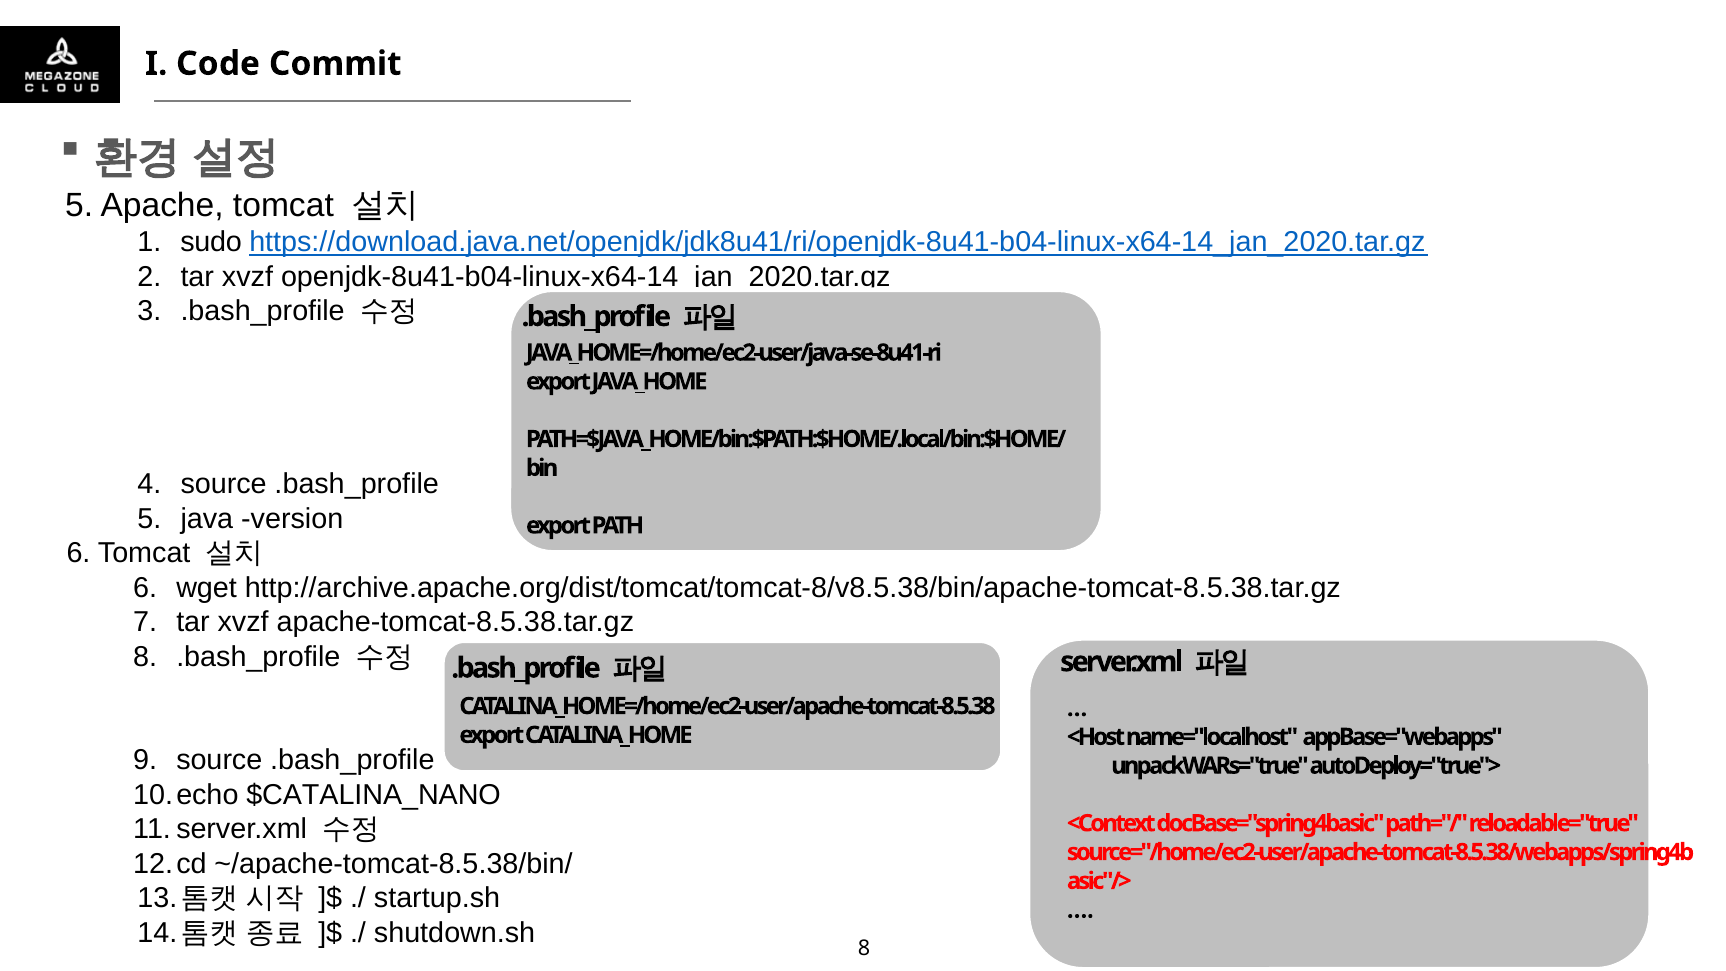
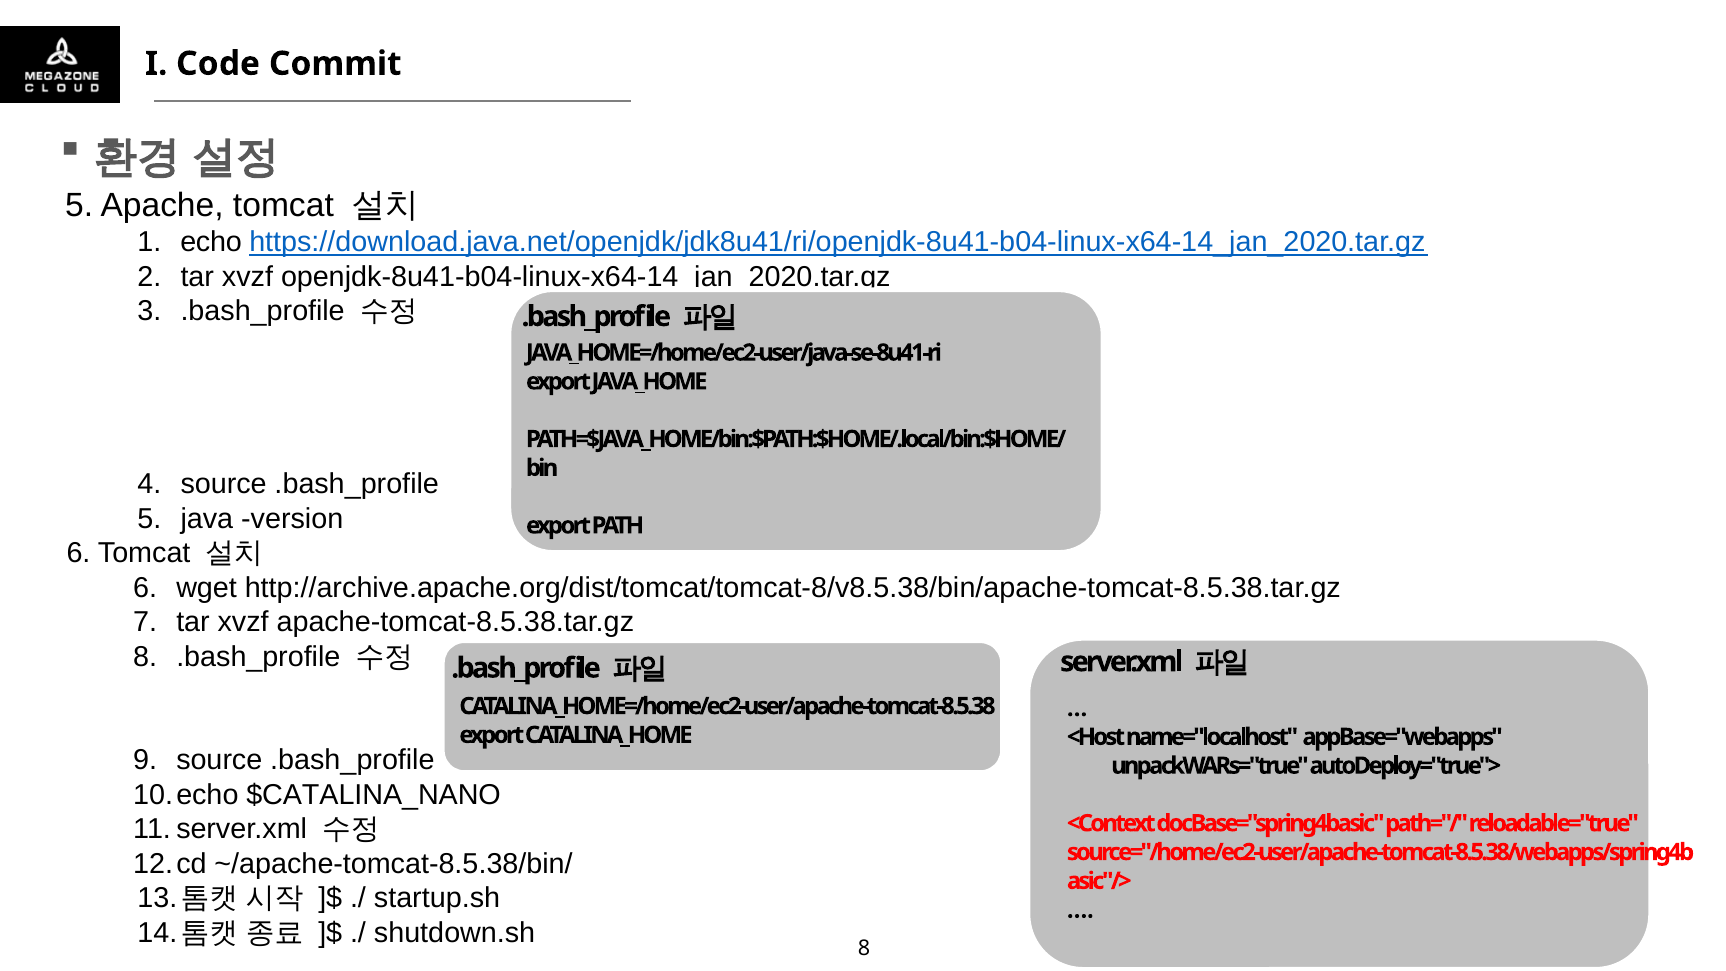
sudo: sudo -> echo (211, 242)
